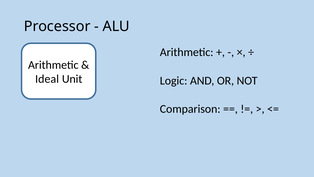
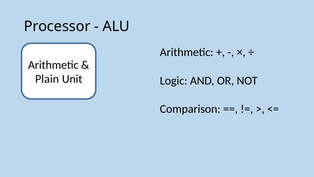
Ideal: Ideal -> Plain (47, 79)
